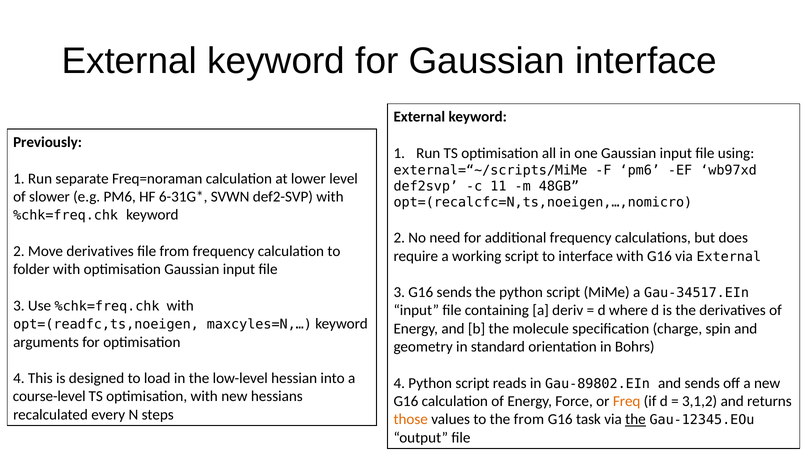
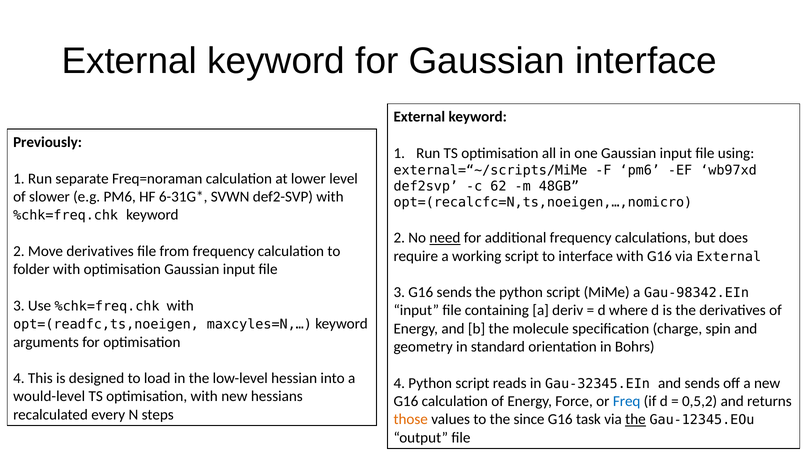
11: 11 -> 62 (498, 186)
need underline: none -> present (445, 238)
Gau-34517.EIn: Gau-34517.EIn -> Gau-98342.EIn (697, 293)
Gau-89802.EIn: Gau-89802.EIn -> Gau-32345.EIn (597, 384)
course-level: course-level -> would-level (49, 396)
Freq colour: orange -> blue (627, 401)
3,1,2: 3,1,2 -> 0,5,2 (700, 401)
the from: from -> since (529, 419)
